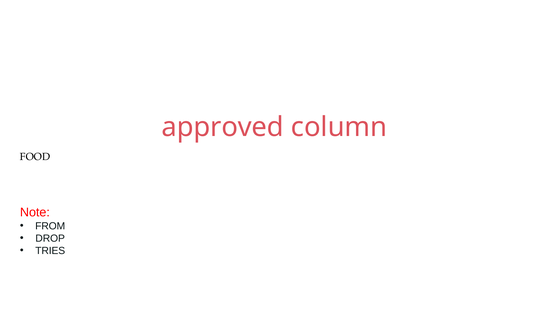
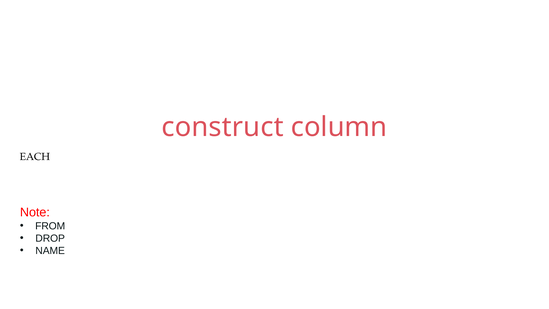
approved: approved -> construct (223, 127)
FOOD: FOOD -> EACH (35, 157)
TRIES: TRIES -> NAME (50, 251)
